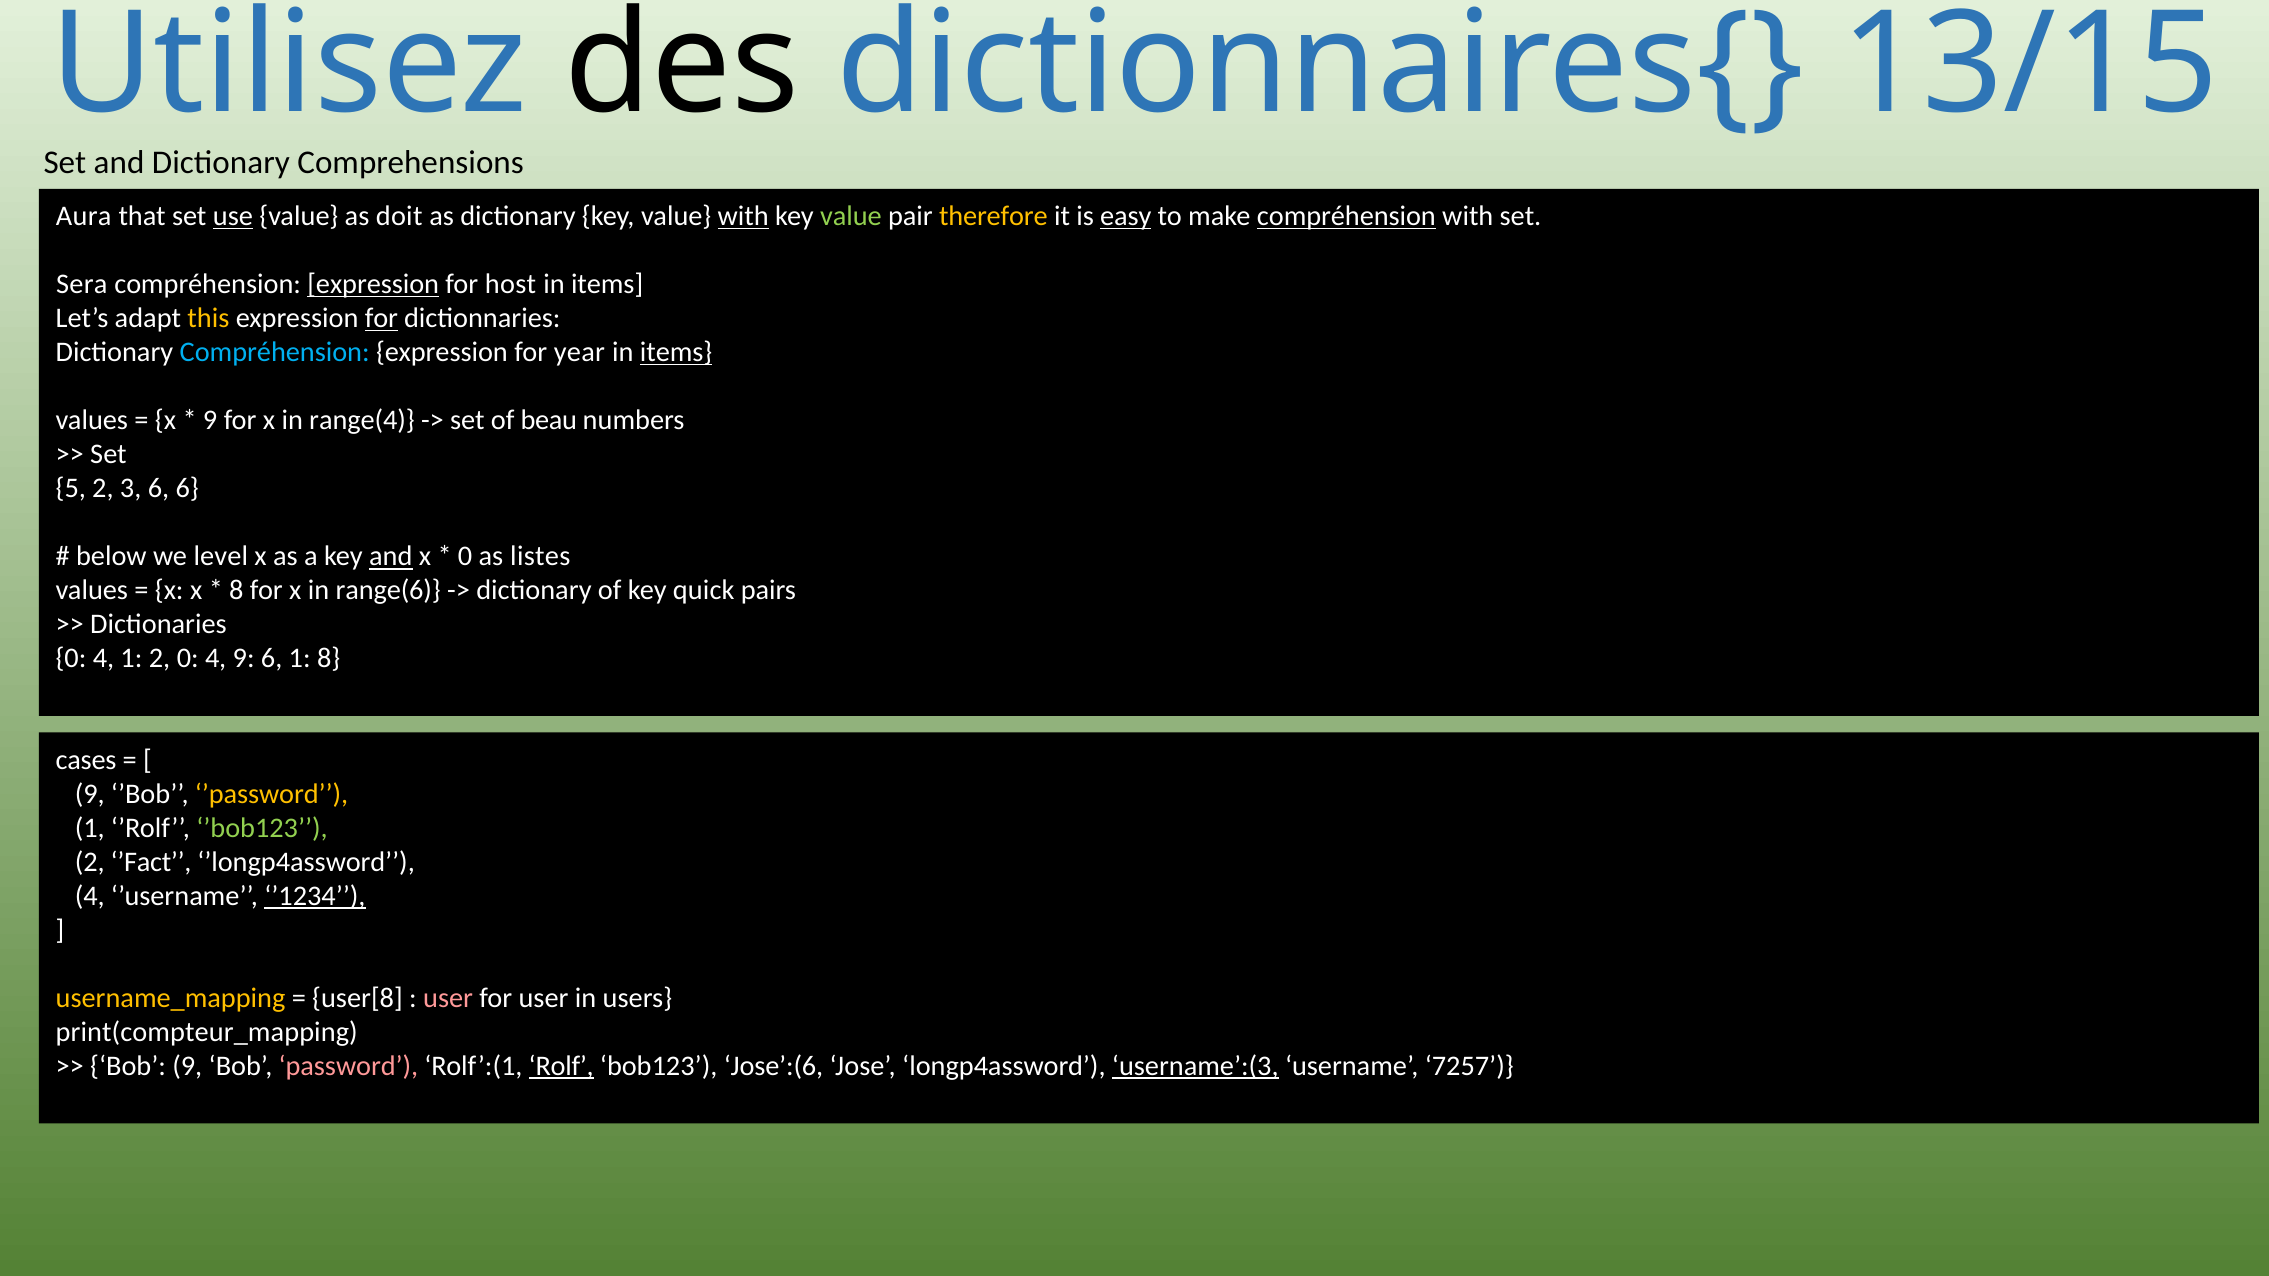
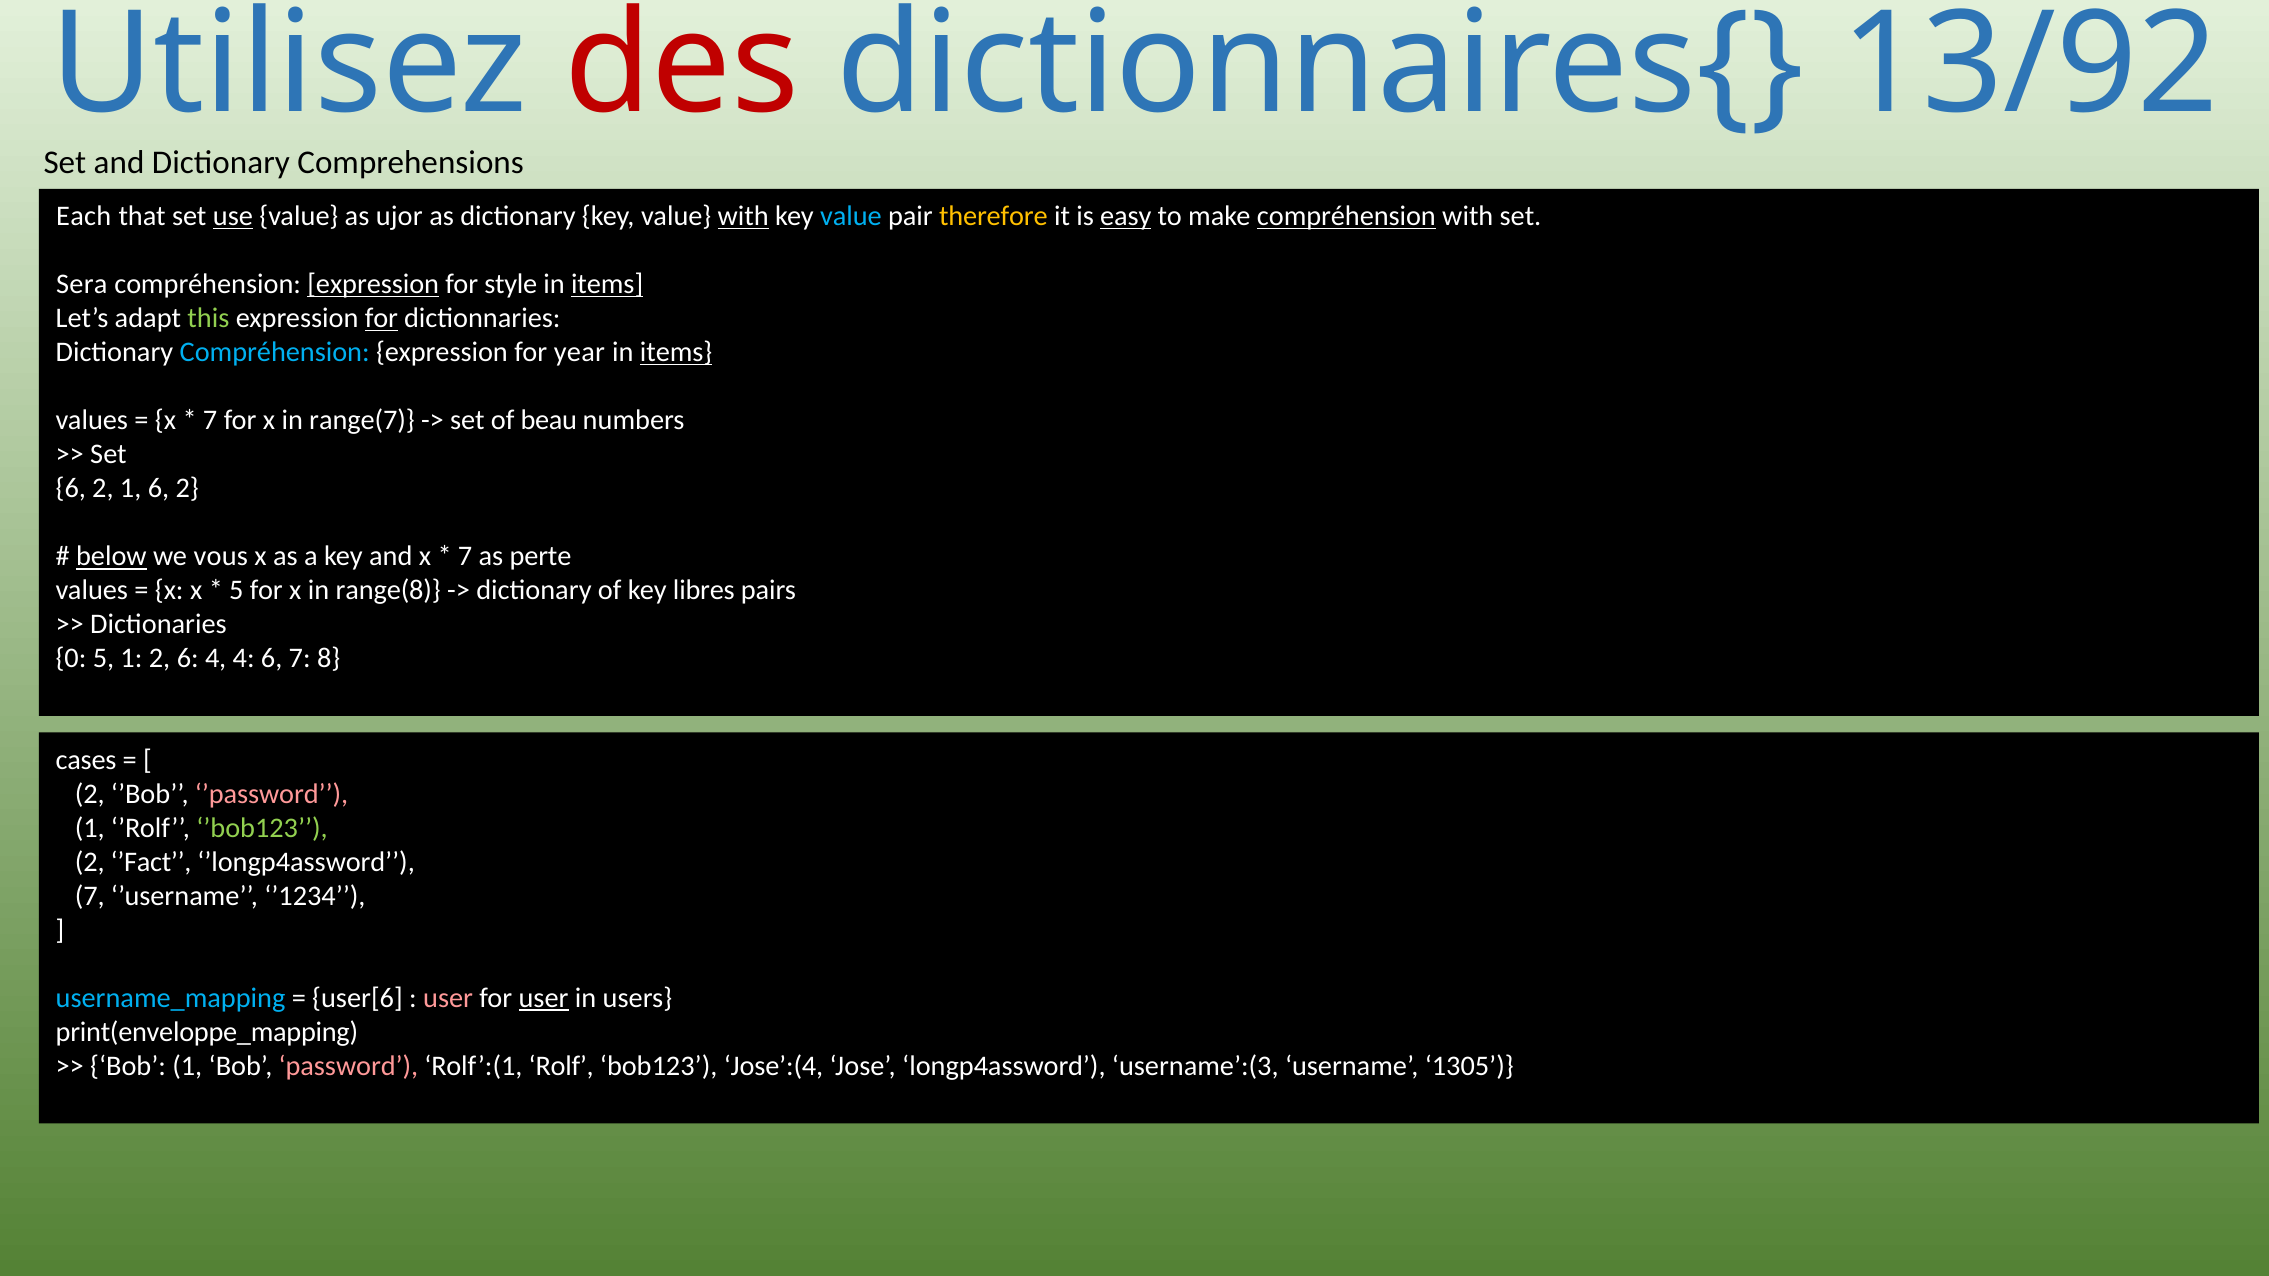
des colour: black -> red (682, 65)
13/15: 13/15 -> 13/92 (2030, 65)
Aura: Aura -> Each (84, 216)
doit: doit -> ujor (399, 216)
value colour: light green -> light blue (851, 216)
host: host -> style (511, 284)
items underline: none -> present (607, 284)
this colour: yellow -> light green (208, 318)
9: 9 -> 7 (210, 421)
range(4: range(4 -> range(7 (362, 421)
5: 5 -> 6 (71, 489)
2 3: 3 -> 1 (131, 489)
6: 6 -> 2 (187, 489)
below underline: none -> present (111, 557)
level: level -> vous (221, 557)
and underline: present -> none (391, 557)
0: 0 -> 7 (465, 557)
listes: listes -> perte (541, 557)
8: 8 -> 5 (236, 591)
range(6: range(6 -> range(8 (388, 591)
quick: quick -> libres (704, 591)
4: 4 -> 5 (104, 659)
2 0: 0 -> 6 (188, 659)
4 9: 9 -> 4 (244, 659)
6 1: 1 -> 7 (300, 659)
9: 9 -> 2 (90, 794)
’password colour: yellow -> pink (272, 794)
4: 4 -> 7 (90, 896)
’1234 underline: present -> none (315, 896)
username_mapping colour: yellow -> light blue (171, 998)
user[8: user[8 -> user[6 (357, 998)
user underline: none -> present (544, 998)
print(compteur_mapping: print(compteur_mapping -> print(enveloppe_mapping (207, 1032)
Bob 9: 9 -> 1 (187, 1066)
Rolf underline: present -> none (561, 1066)
Jose’:(6: Jose’:(6 -> Jose’:(4 (774, 1066)
username’:(3 underline: present -> none (1195, 1066)
7257: 7257 -> 1305 (1469, 1066)
